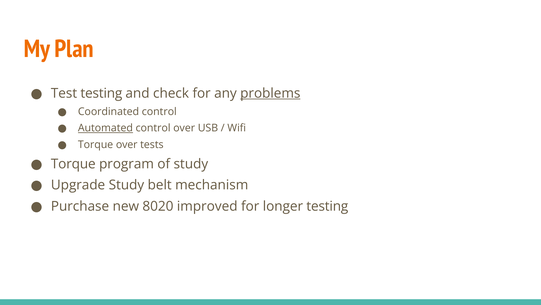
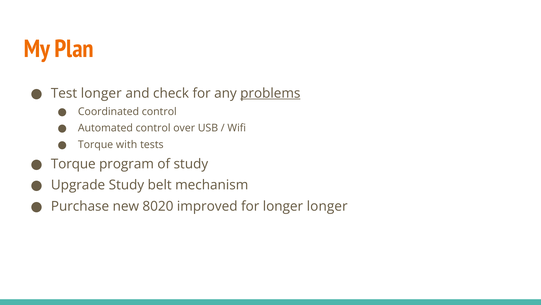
Test testing: testing -> longer (101, 93)
Automated underline: present -> none (105, 128)
Torque over: over -> with (127, 144)
longer testing: testing -> longer (327, 206)
